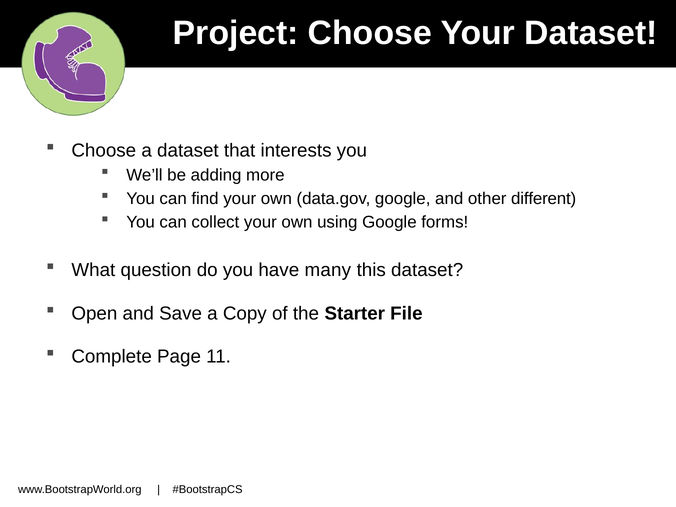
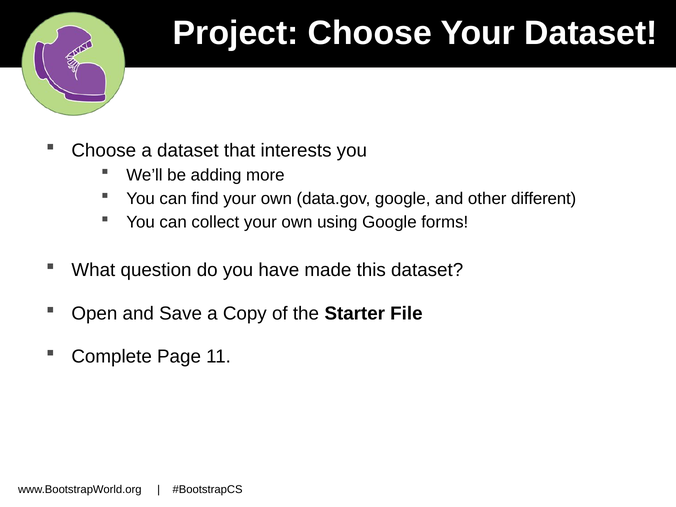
many: many -> made (328, 270)
